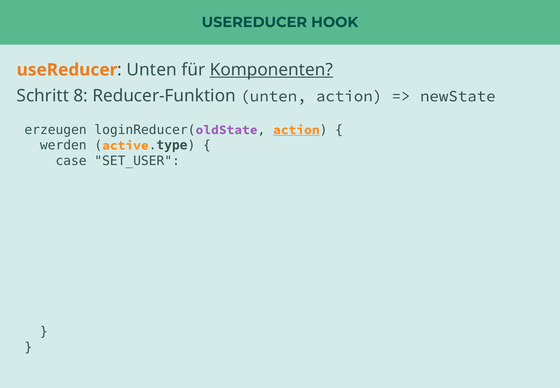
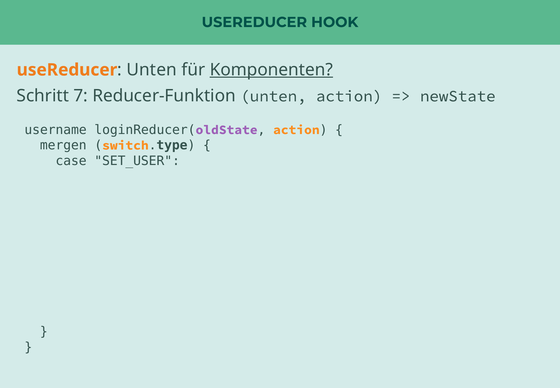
8: 8 -> 7 (81, 96)
erzeugen: erzeugen -> username (56, 130)
action underline: present -> none (296, 130)
werden: werden -> mergen (63, 145)
active: active -> switch (125, 145)
